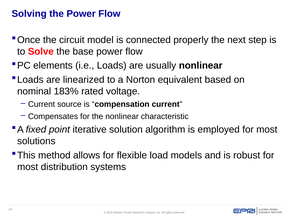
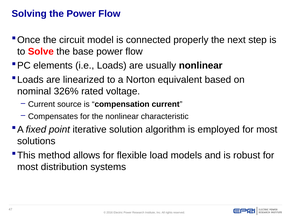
183%: 183% -> 326% (66, 91)
